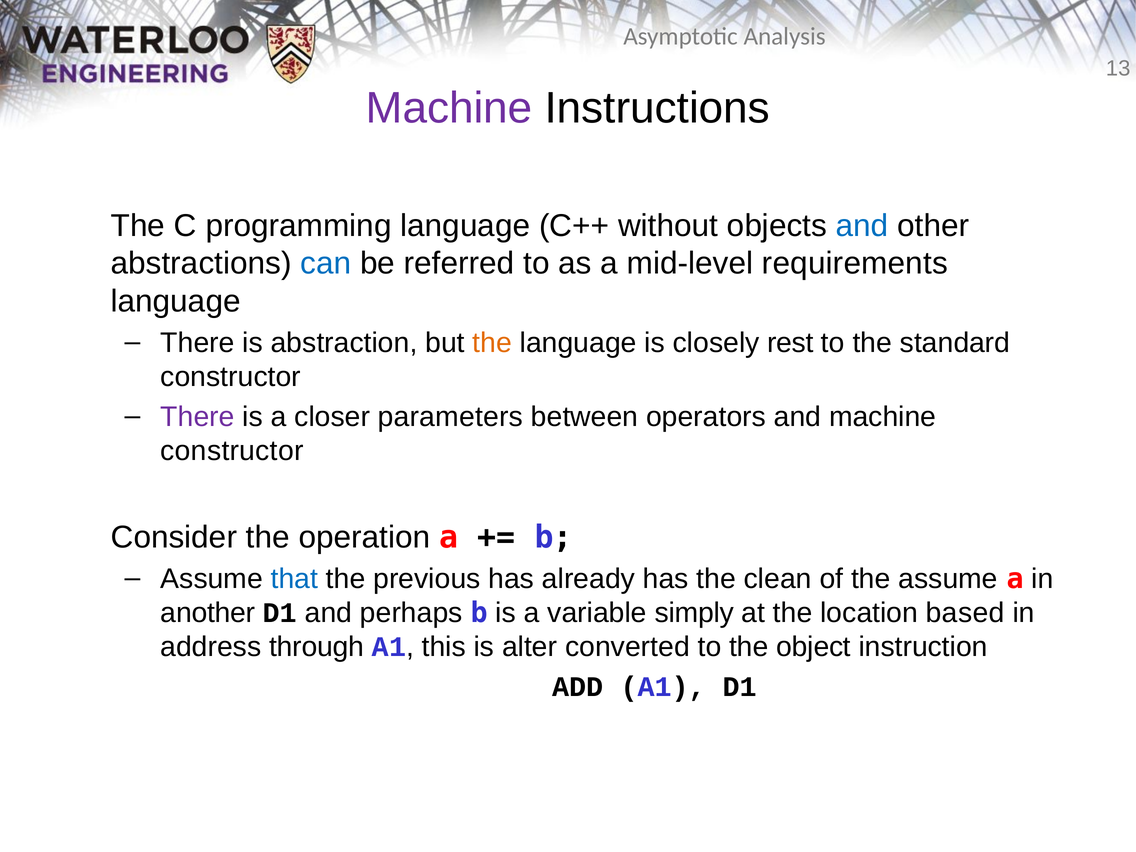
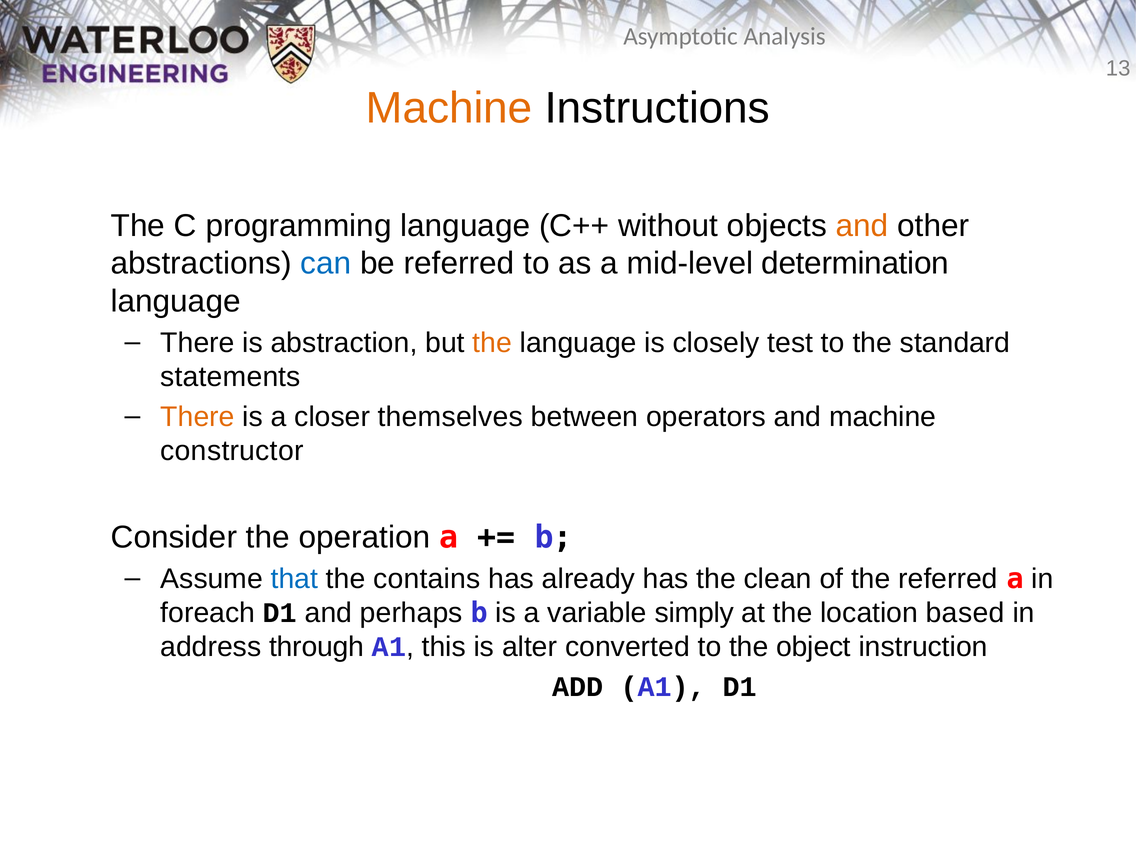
Machine colour: purple -> orange (449, 108)
and colour: blue -> orange (862, 226)
requirements: requirements -> determination (855, 264)
rest: rest -> test (790, 343)
constructor: constructor -> statements (231, 377)
There colour: purple -> orange (198, 417)
parameters: parameters -> themselves (450, 417)
previous: previous -> contains (427, 579)
the assume: assume -> referred (948, 579)
another: another -> foreach (208, 613)
